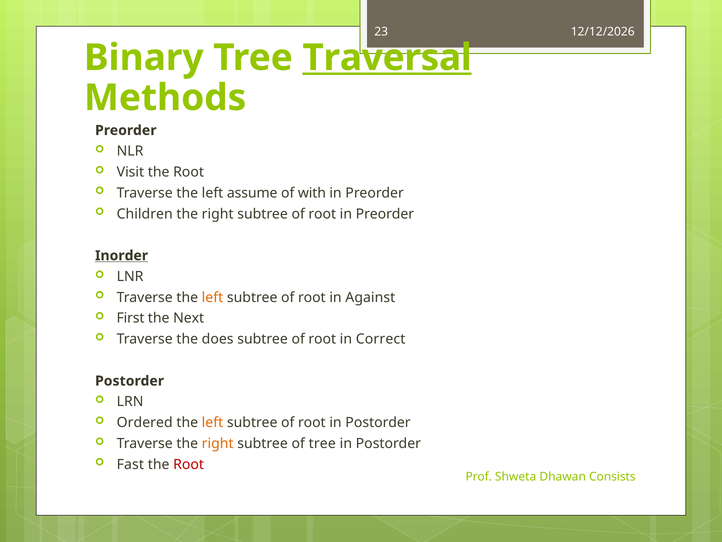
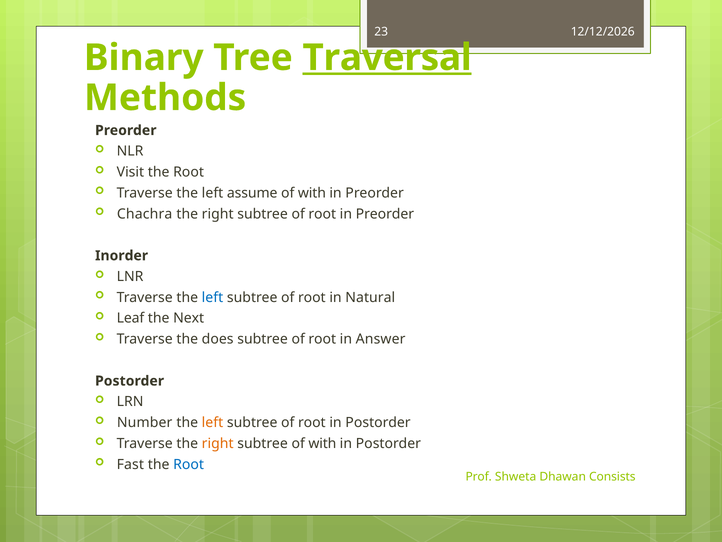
Children: Children -> Chachra (145, 214)
Inorder underline: present -> none (122, 255)
left colour: orange -> blue (212, 297)
Against: Against -> Natural (370, 297)
First: First -> Leaf (130, 318)
Correct: Correct -> Answer (381, 339)
Ordered: Ordered -> Number (145, 422)
subtree of tree: tree -> with (322, 443)
Root colour: red -> blue (189, 464)
